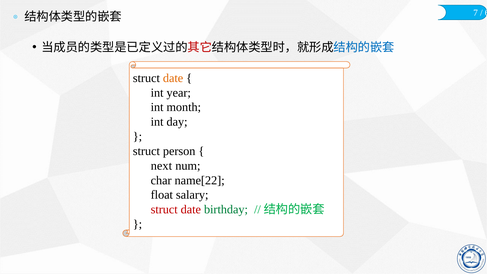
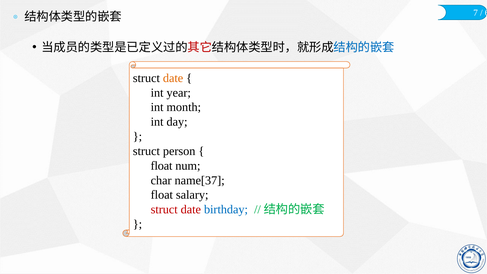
next: next -> float (162, 166)
name[22: name[22 -> name[37 (200, 180)
birthday colour: green -> blue (226, 210)
